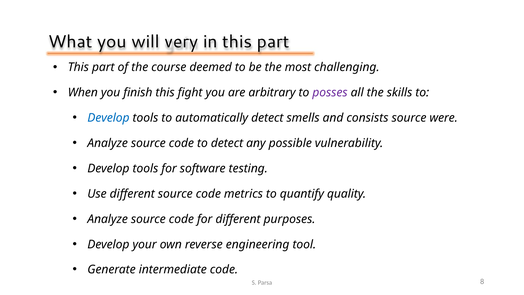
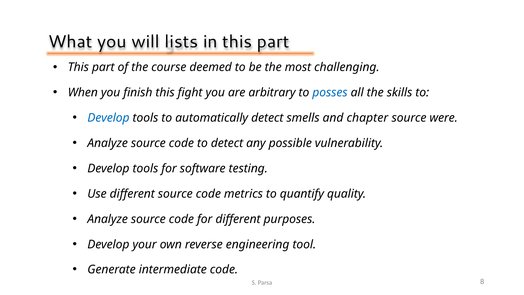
very: very -> lists (181, 42)
posses colour: purple -> blue (330, 93)
consists: consists -> chapter (367, 118)
